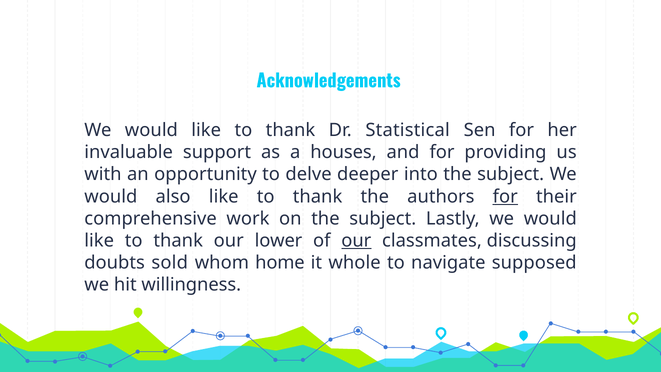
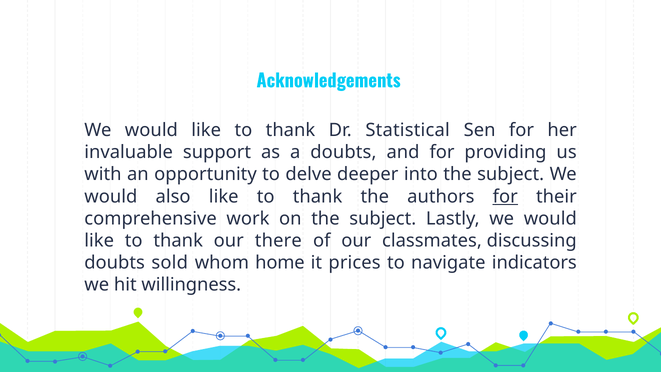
a houses: houses -> doubts (343, 152)
lower: lower -> there (278, 240)
our underline: present -> none (356, 240)
whole: whole -> prices (355, 263)
supposed: supposed -> indicators (534, 263)
